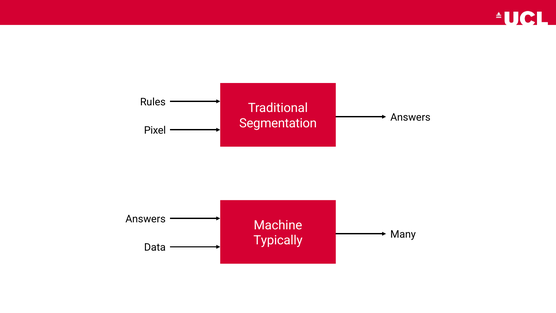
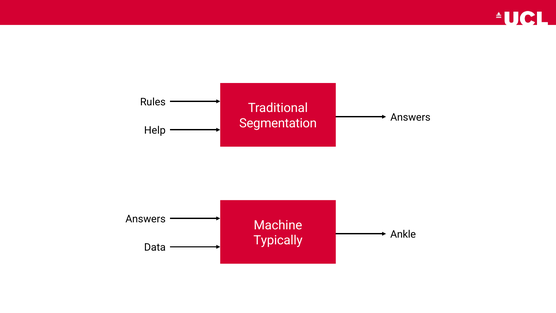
Pixel: Pixel -> Help (155, 130)
Many: Many -> Ankle (403, 234)
